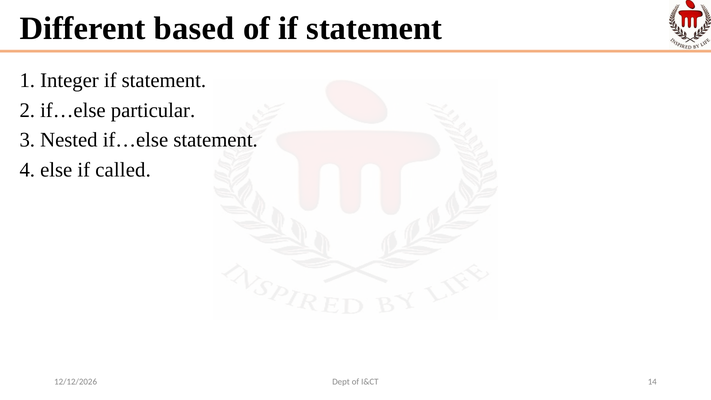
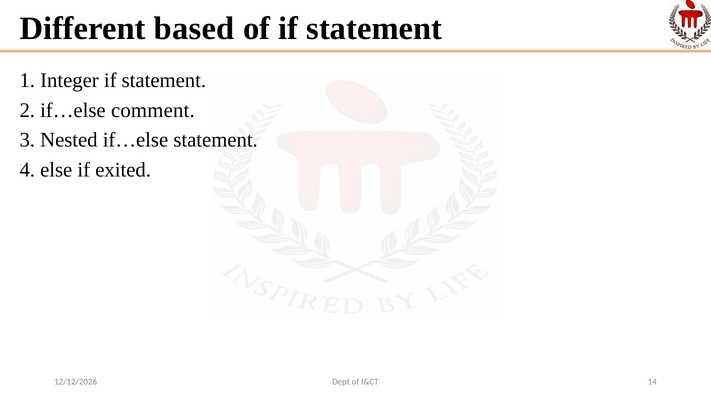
particular: particular -> comment (153, 110)
called: called -> exited (123, 170)
